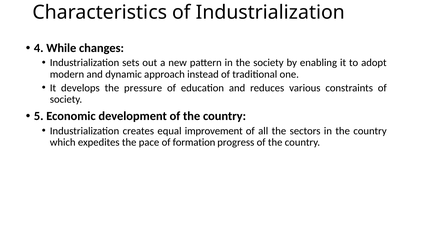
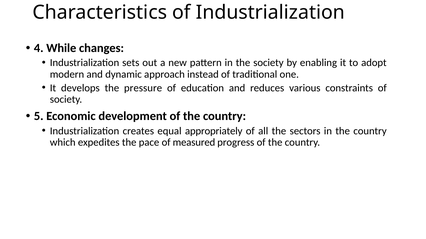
improvement: improvement -> appropriately (214, 131)
formation: formation -> measured (194, 143)
